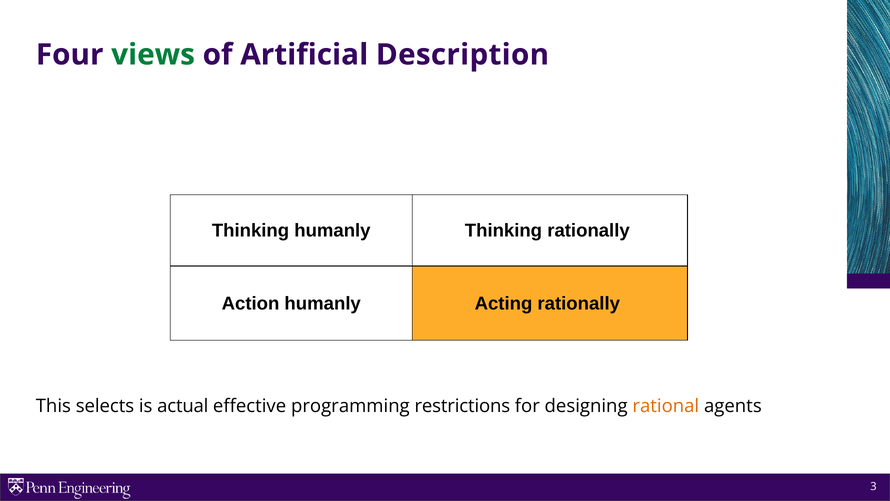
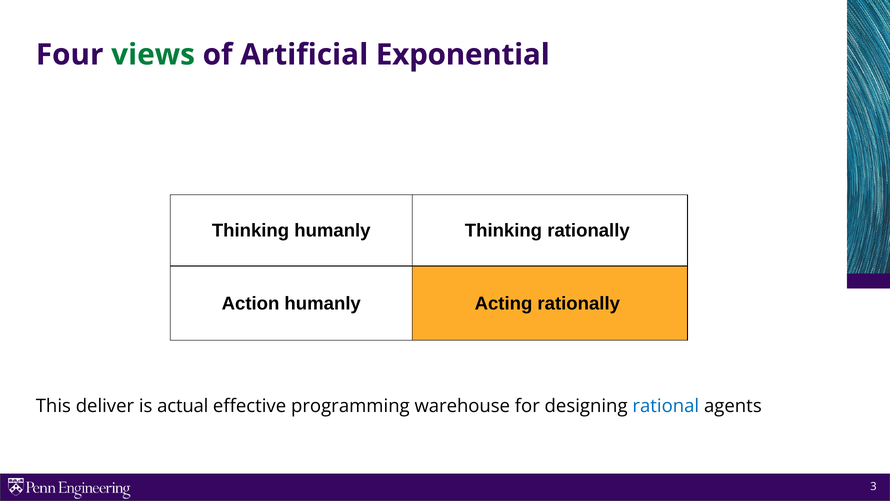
Description: Description -> Exponential (463, 55)
selects: selects -> deliver (105, 406)
restrictions: restrictions -> warehouse (462, 406)
rational colour: orange -> blue (666, 406)
